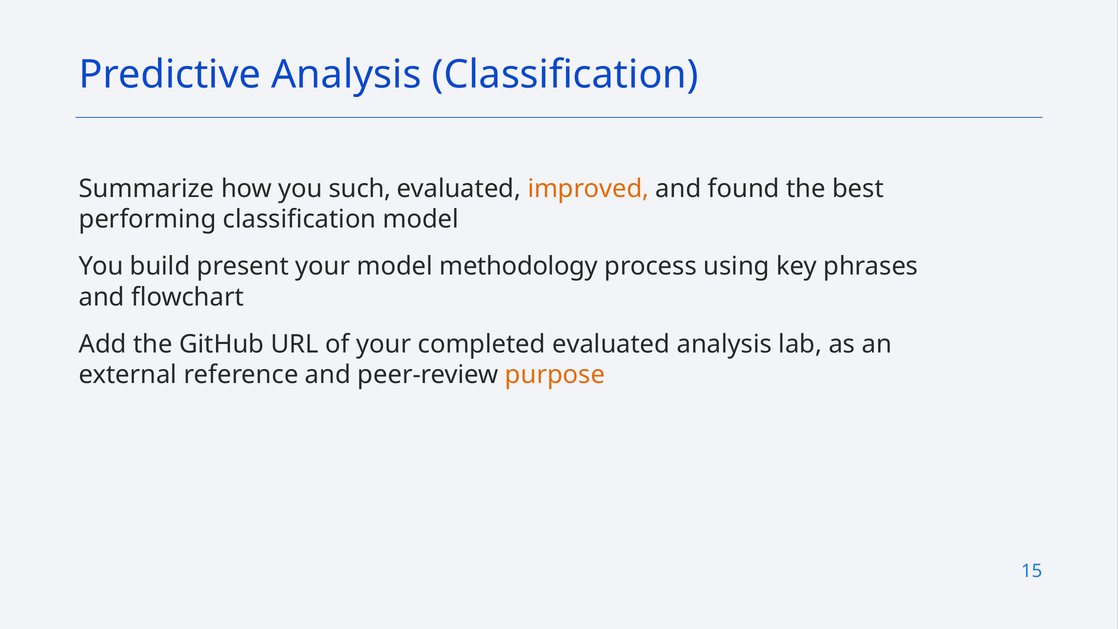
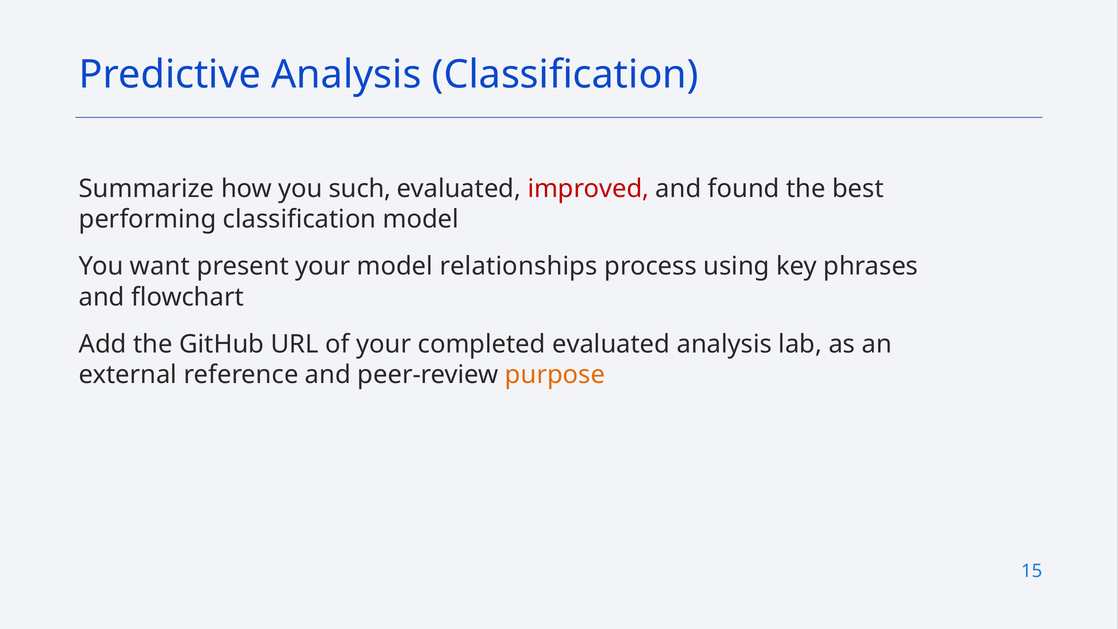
improved colour: orange -> red (588, 189)
build: build -> want (160, 266)
methodology: methodology -> relationships (519, 266)
